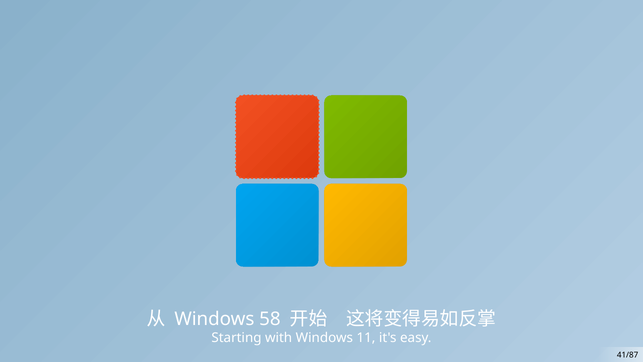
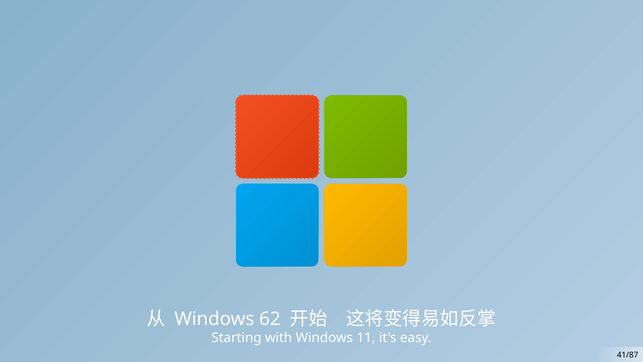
58: 58 -> 62 (270, 319)
